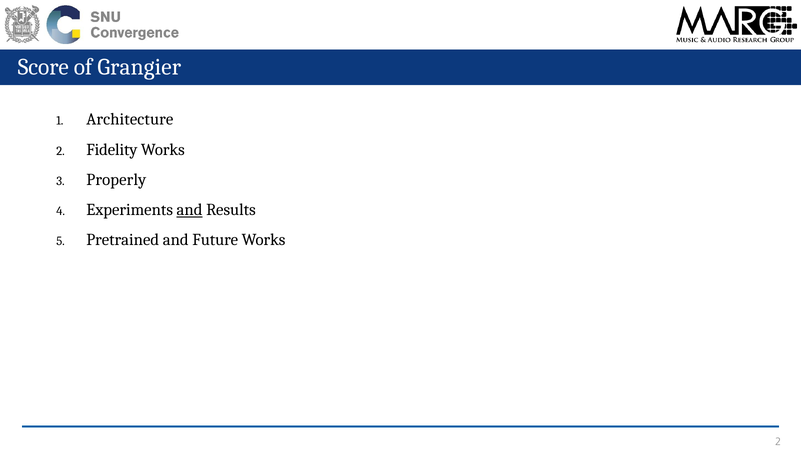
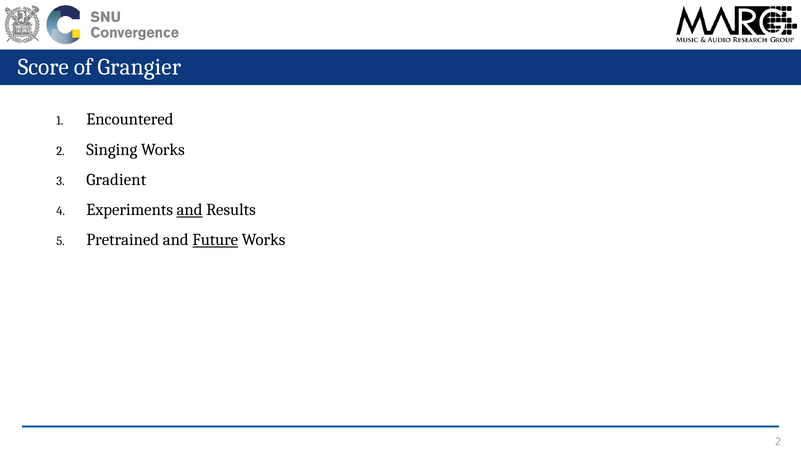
Architecture: Architecture -> Encountered (130, 119)
Fidelity: Fidelity -> Singing (112, 149)
Properly: Properly -> Gradient (116, 179)
Future underline: none -> present (215, 240)
